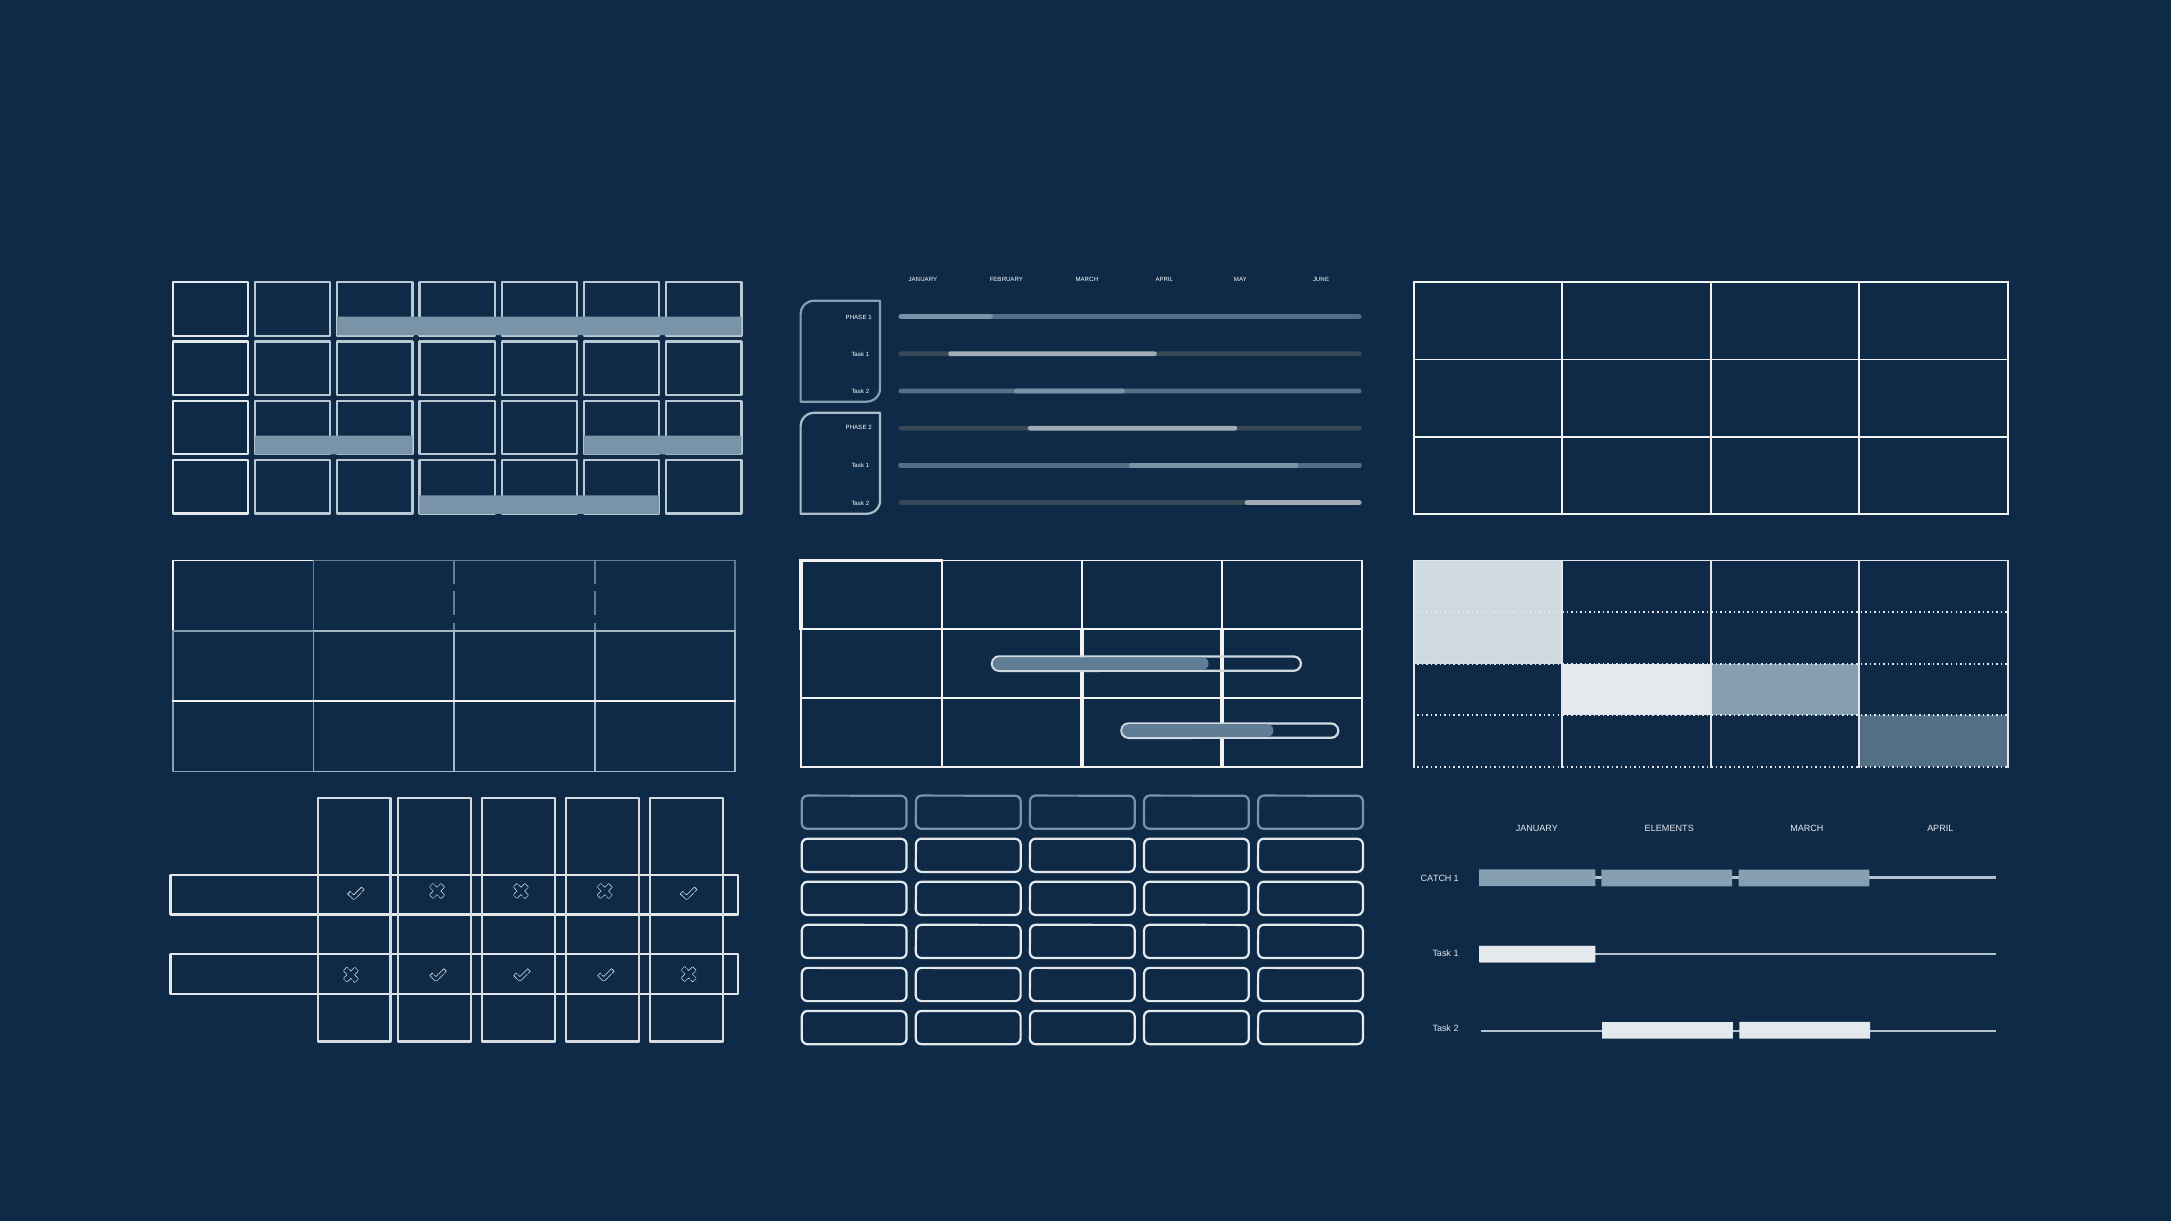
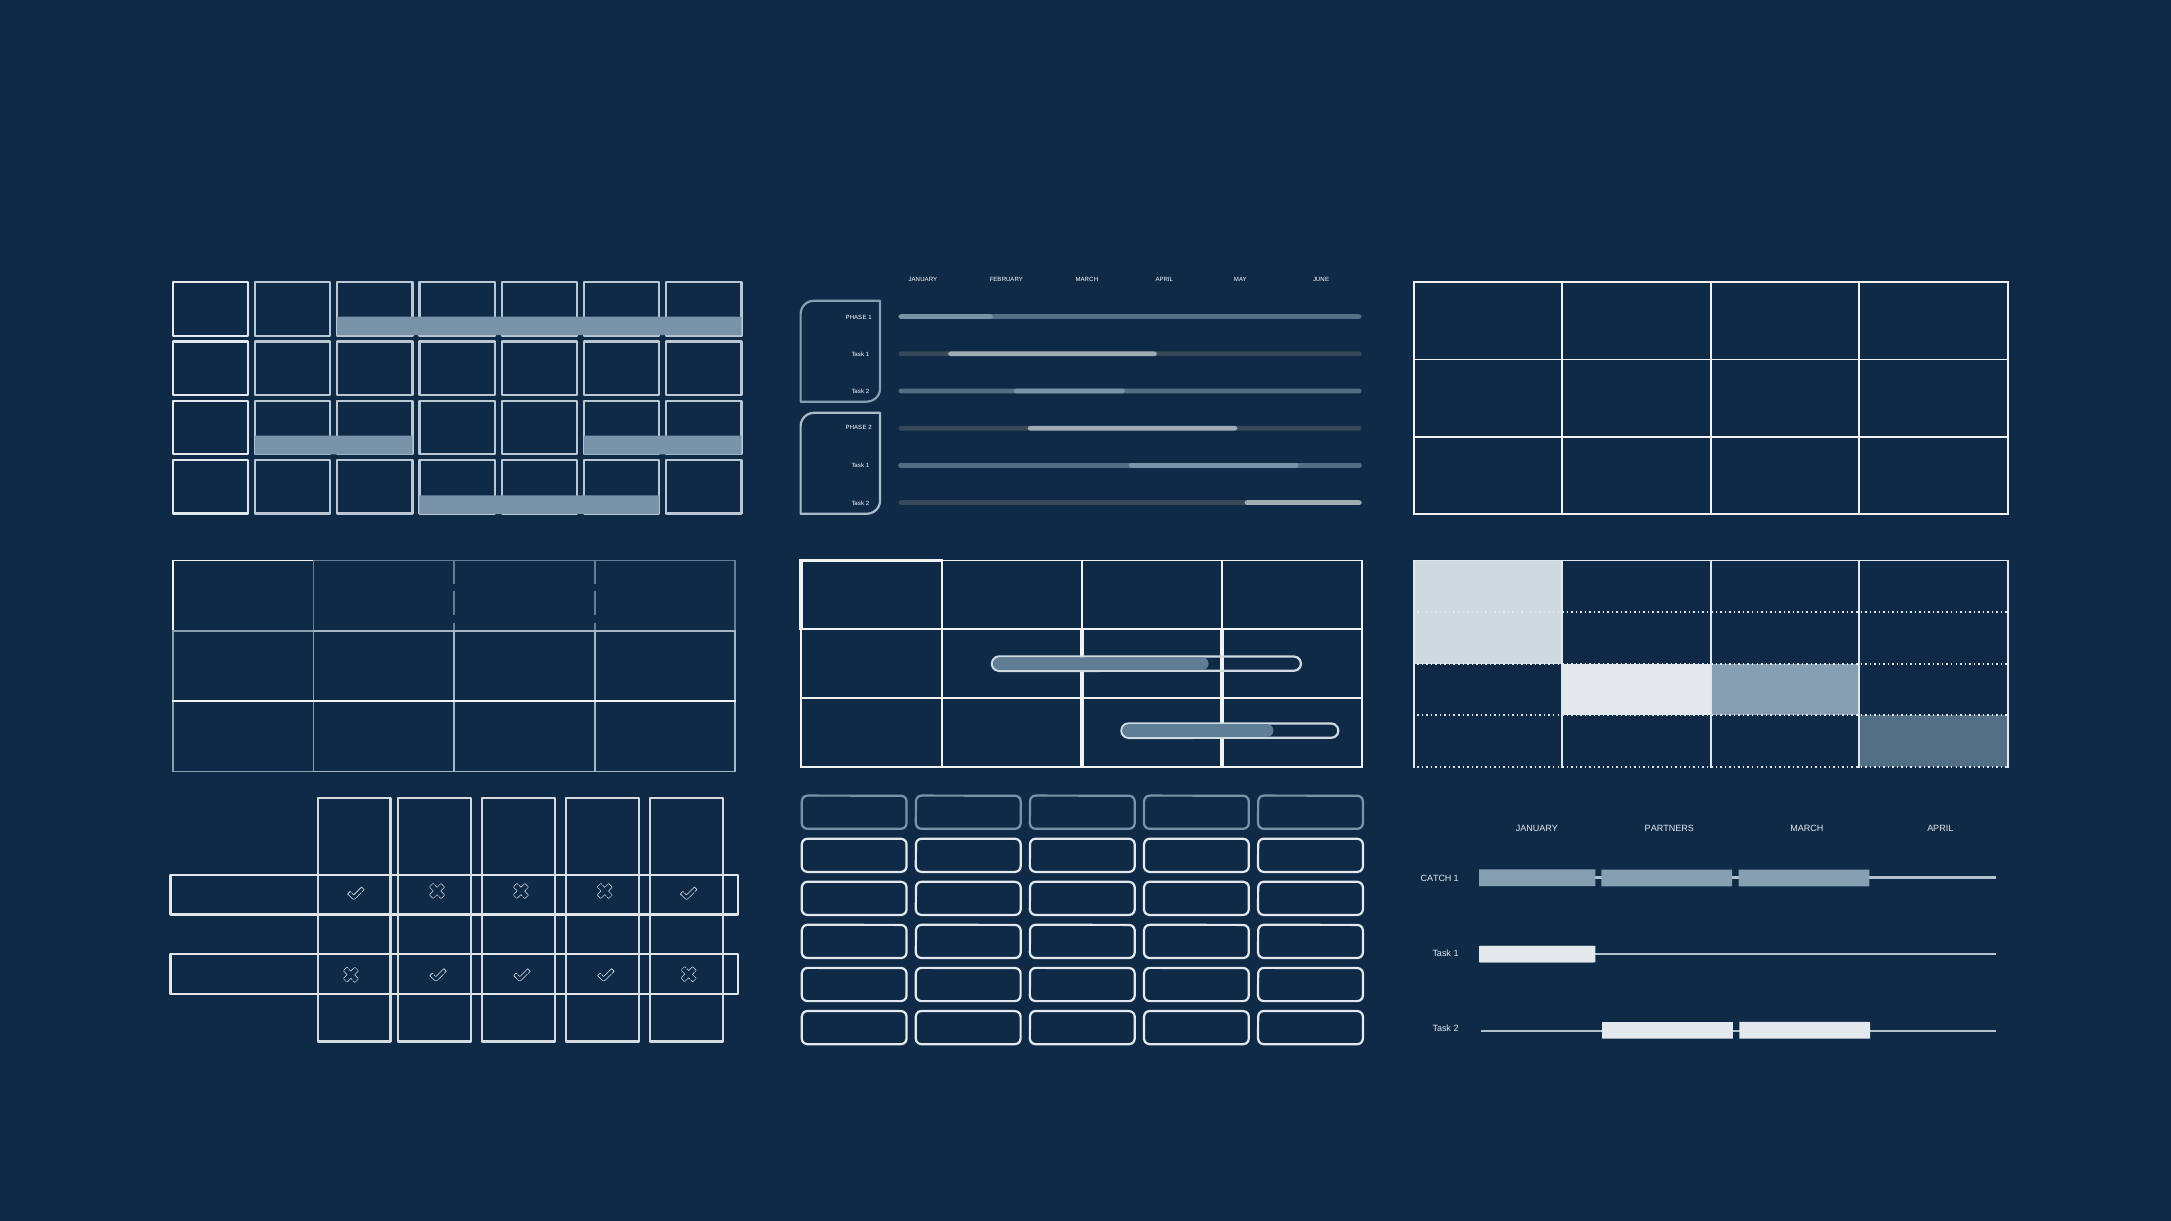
ELEMENTS: ELEMENTS -> PARTNERS (1669, 828)
